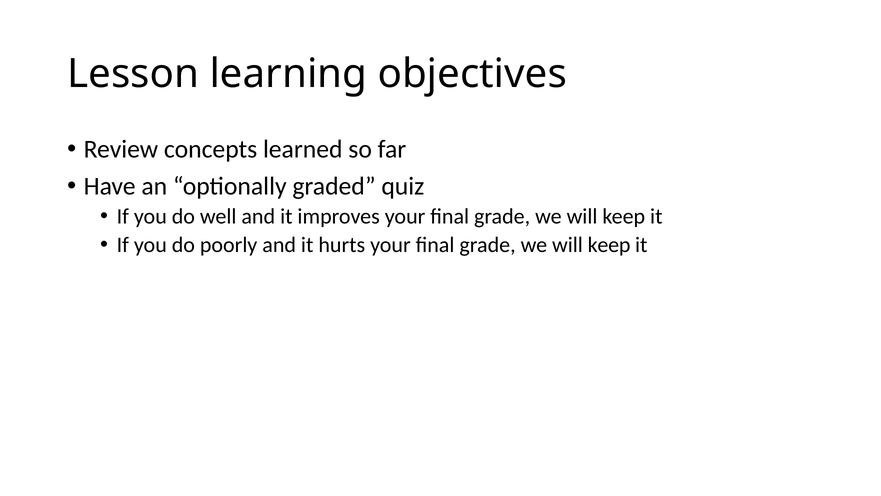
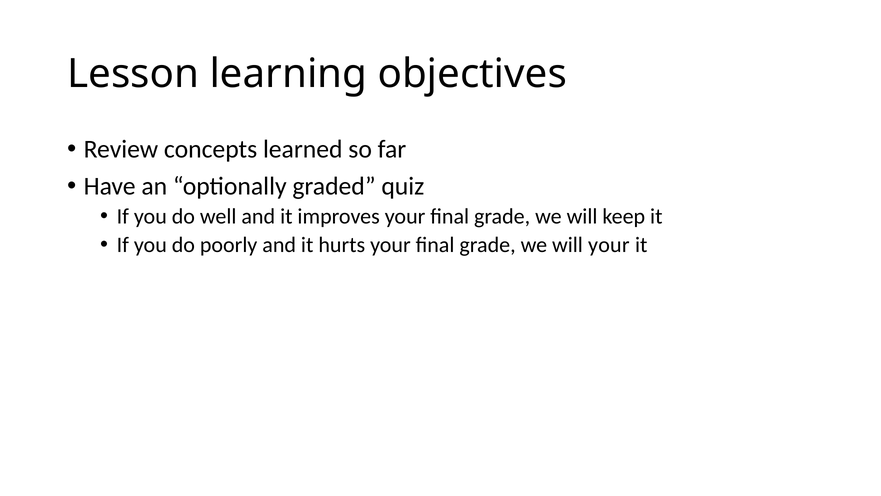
keep: keep -> your (609, 245)
